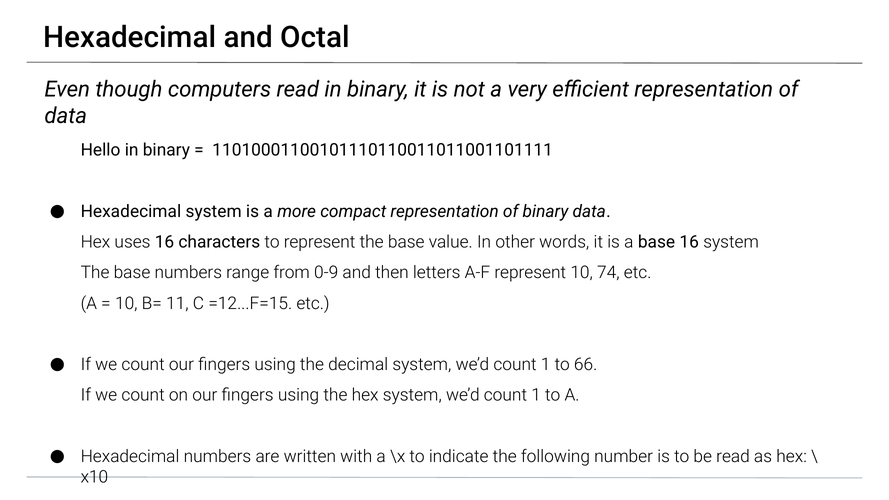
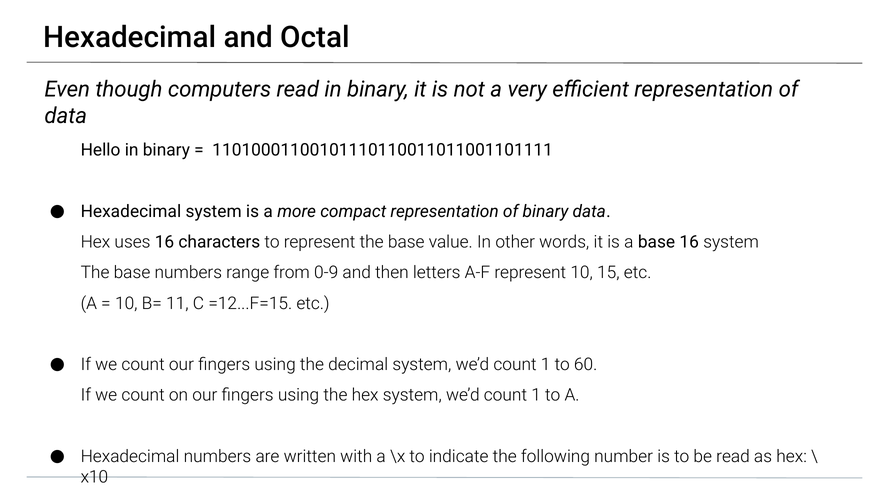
74: 74 -> 15 (608, 273)
66: 66 -> 60 (586, 365)
